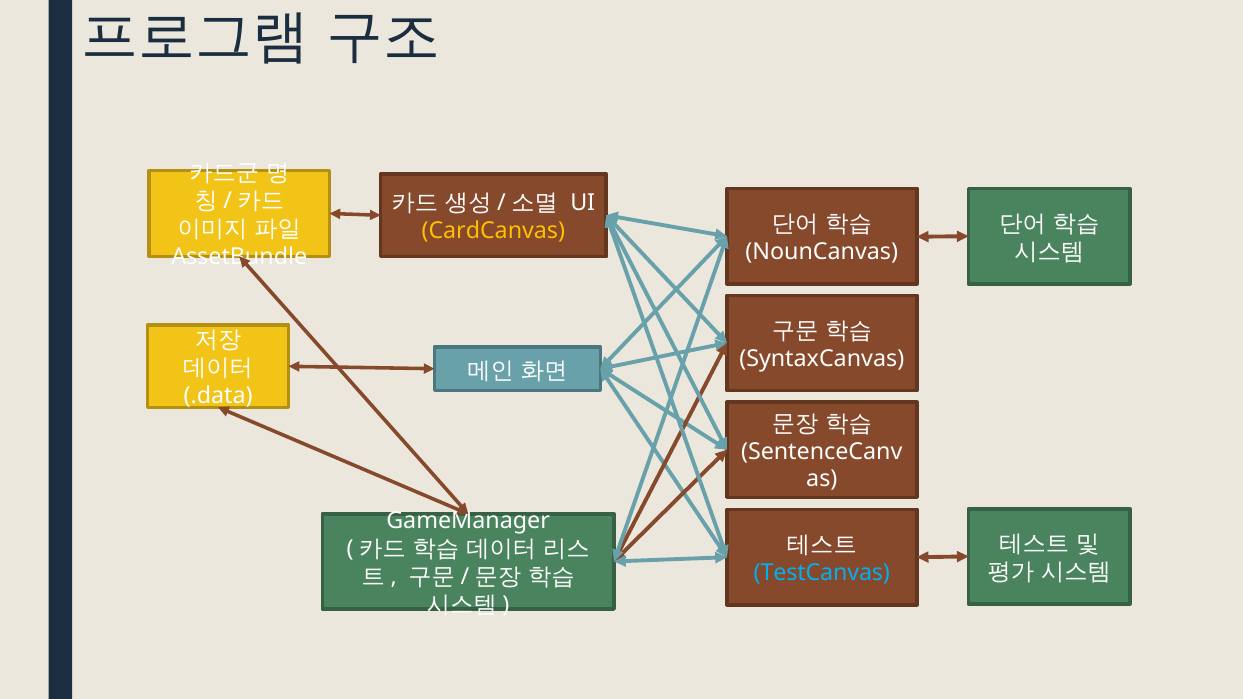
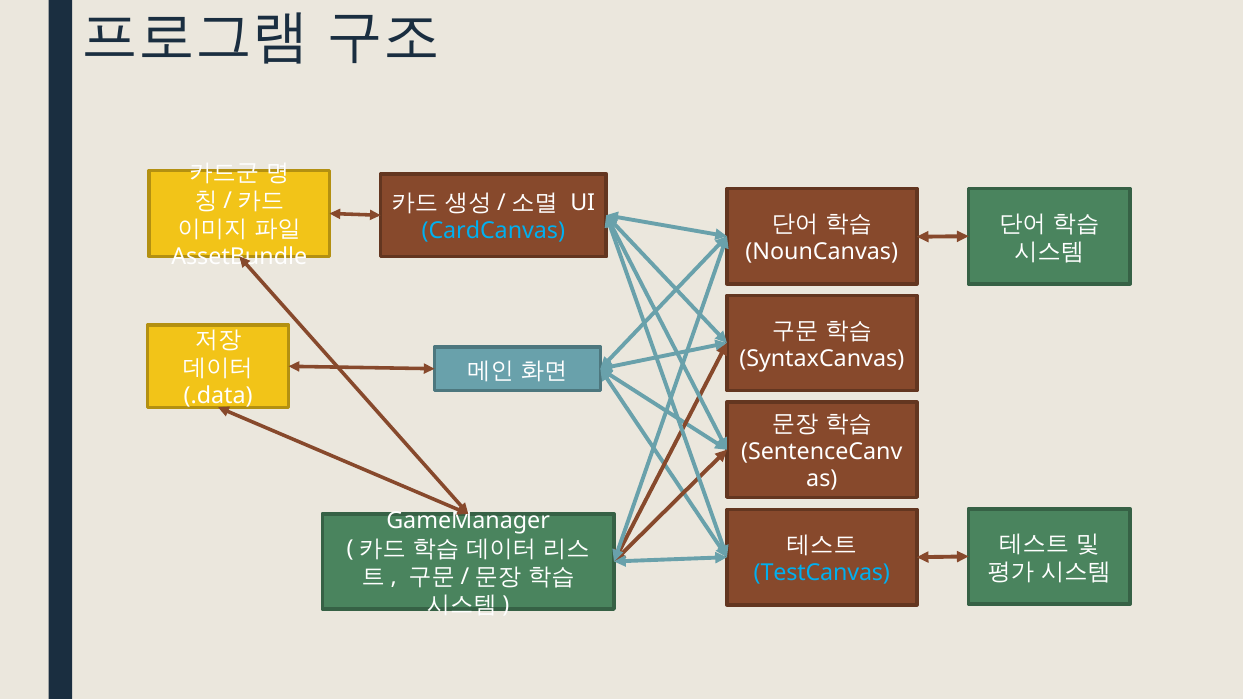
CardCanvas colour: yellow -> light blue (493, 231)
